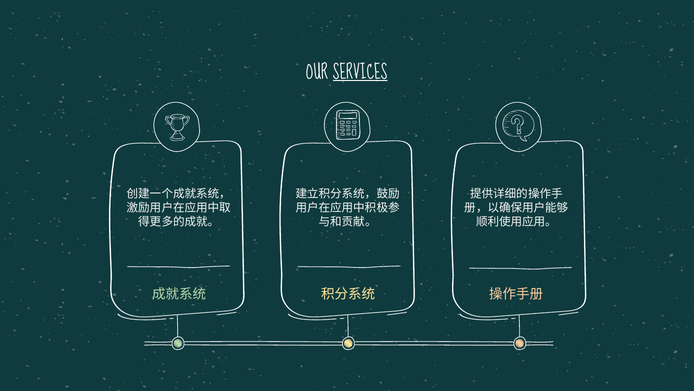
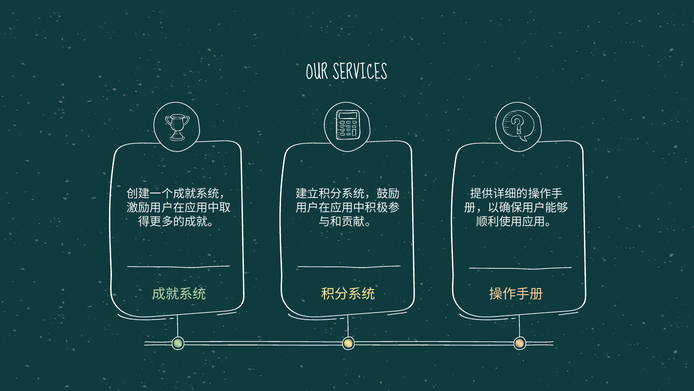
SERVICES underline: present -> none (360, 73)
